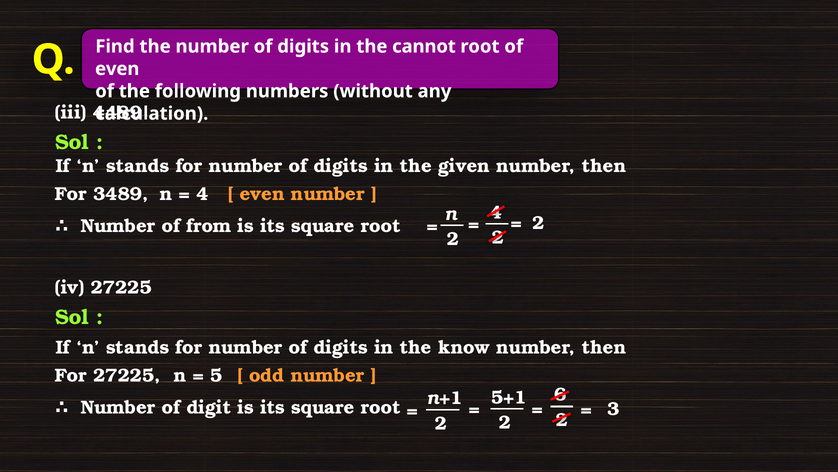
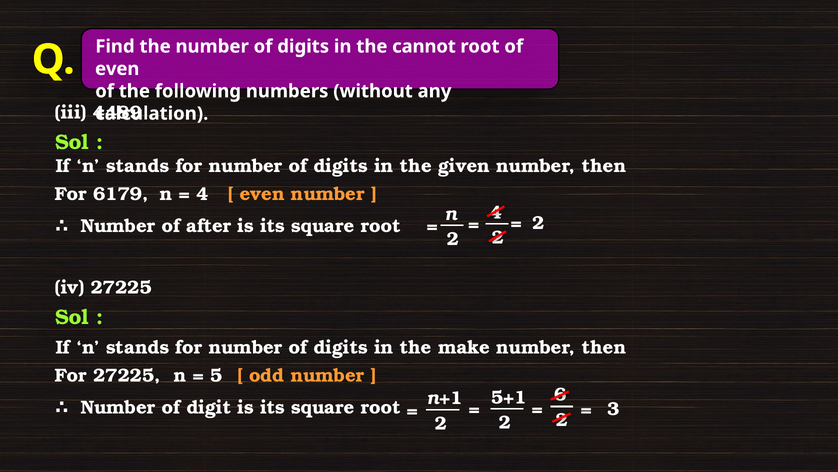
3489: 3489 -> 6179 (121, 194)
from: from -> after (209, 226)
know: know -> make (464, 347)
